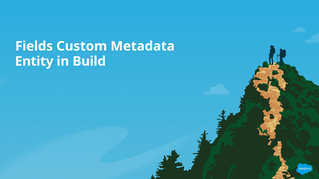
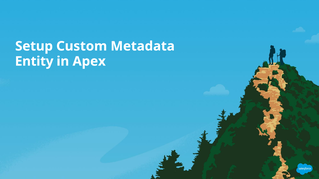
Fields: Fields -> Setup (34, 46)
Build: Build -> Apex (89, 61)
